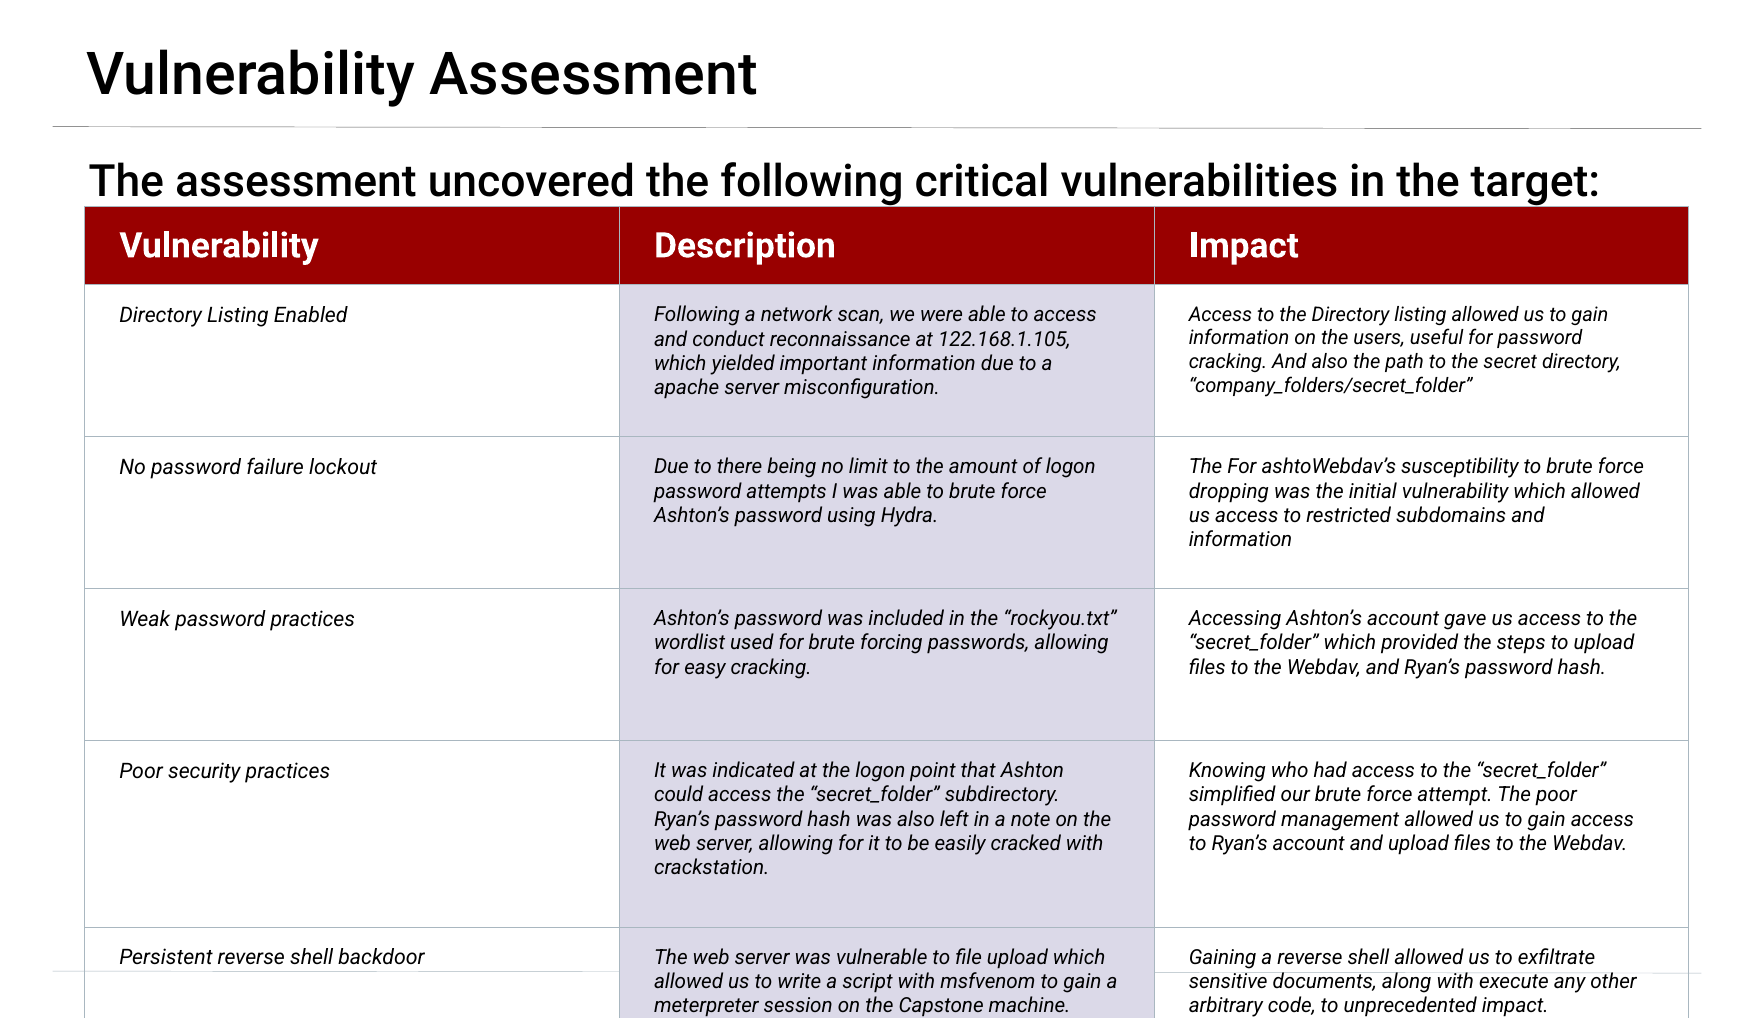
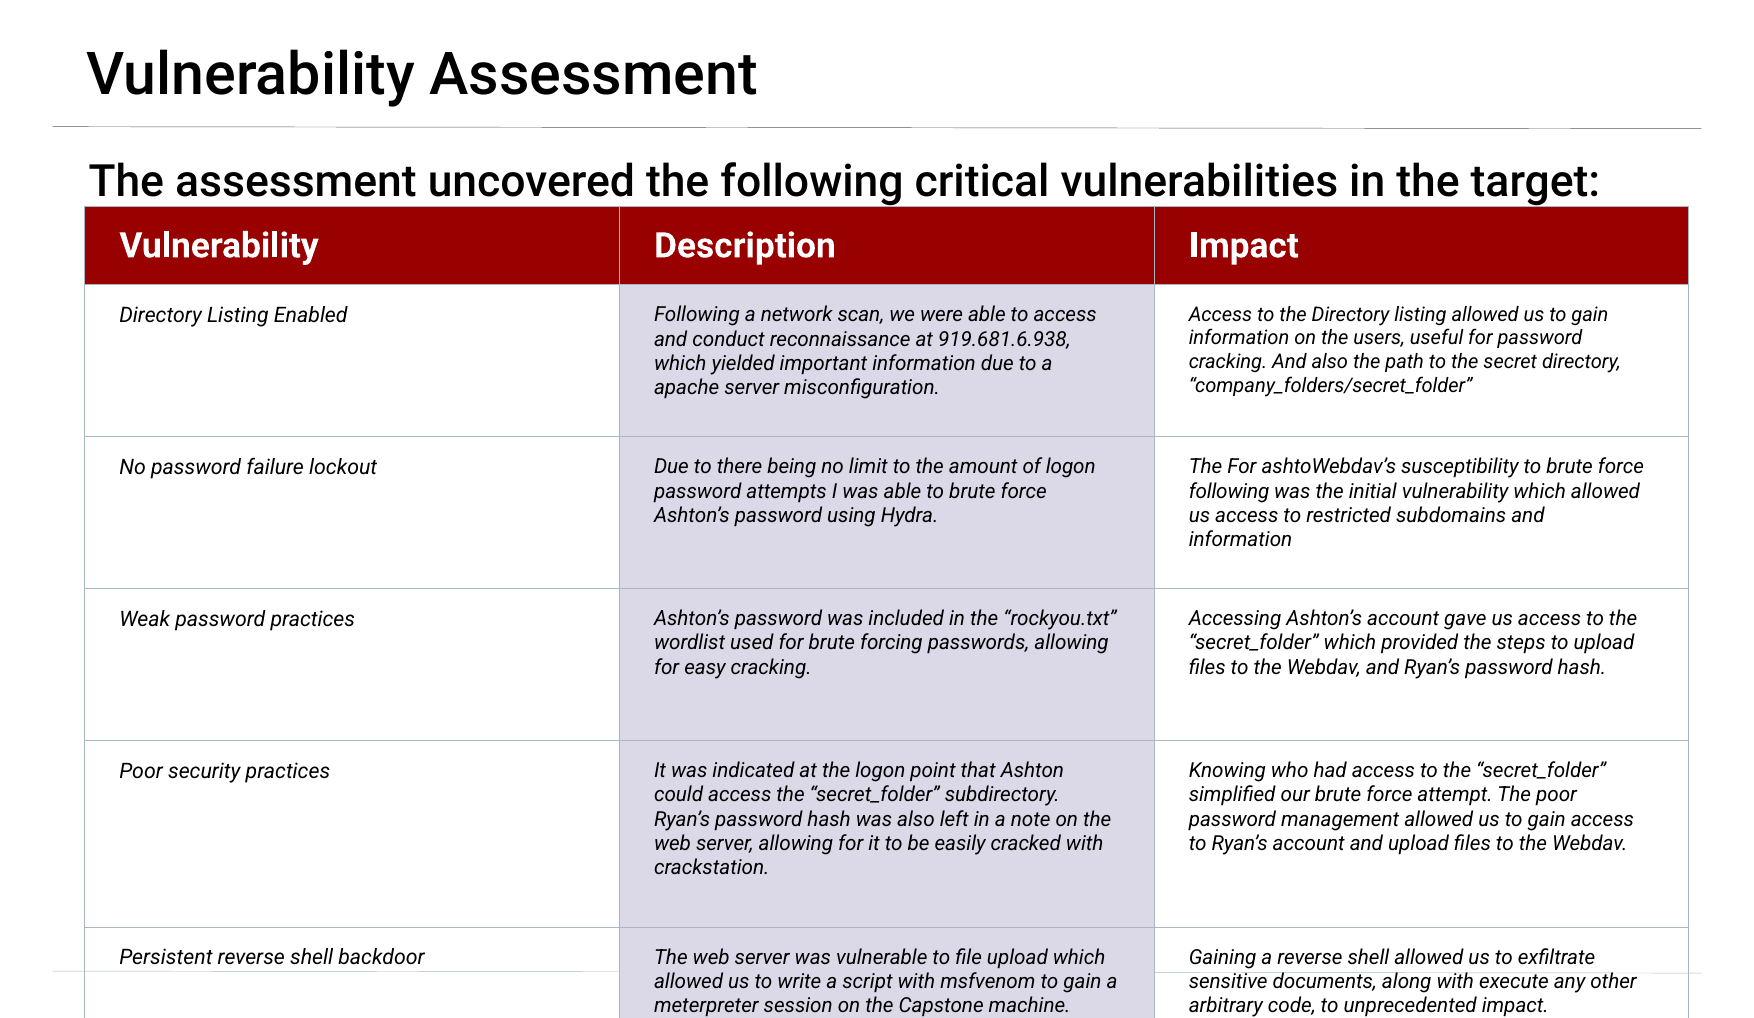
122.168.1.105: 122.168.1.105 -> 919.681.6.938 (1004, 339)
dropping: dropping -> following (1229, 491)
